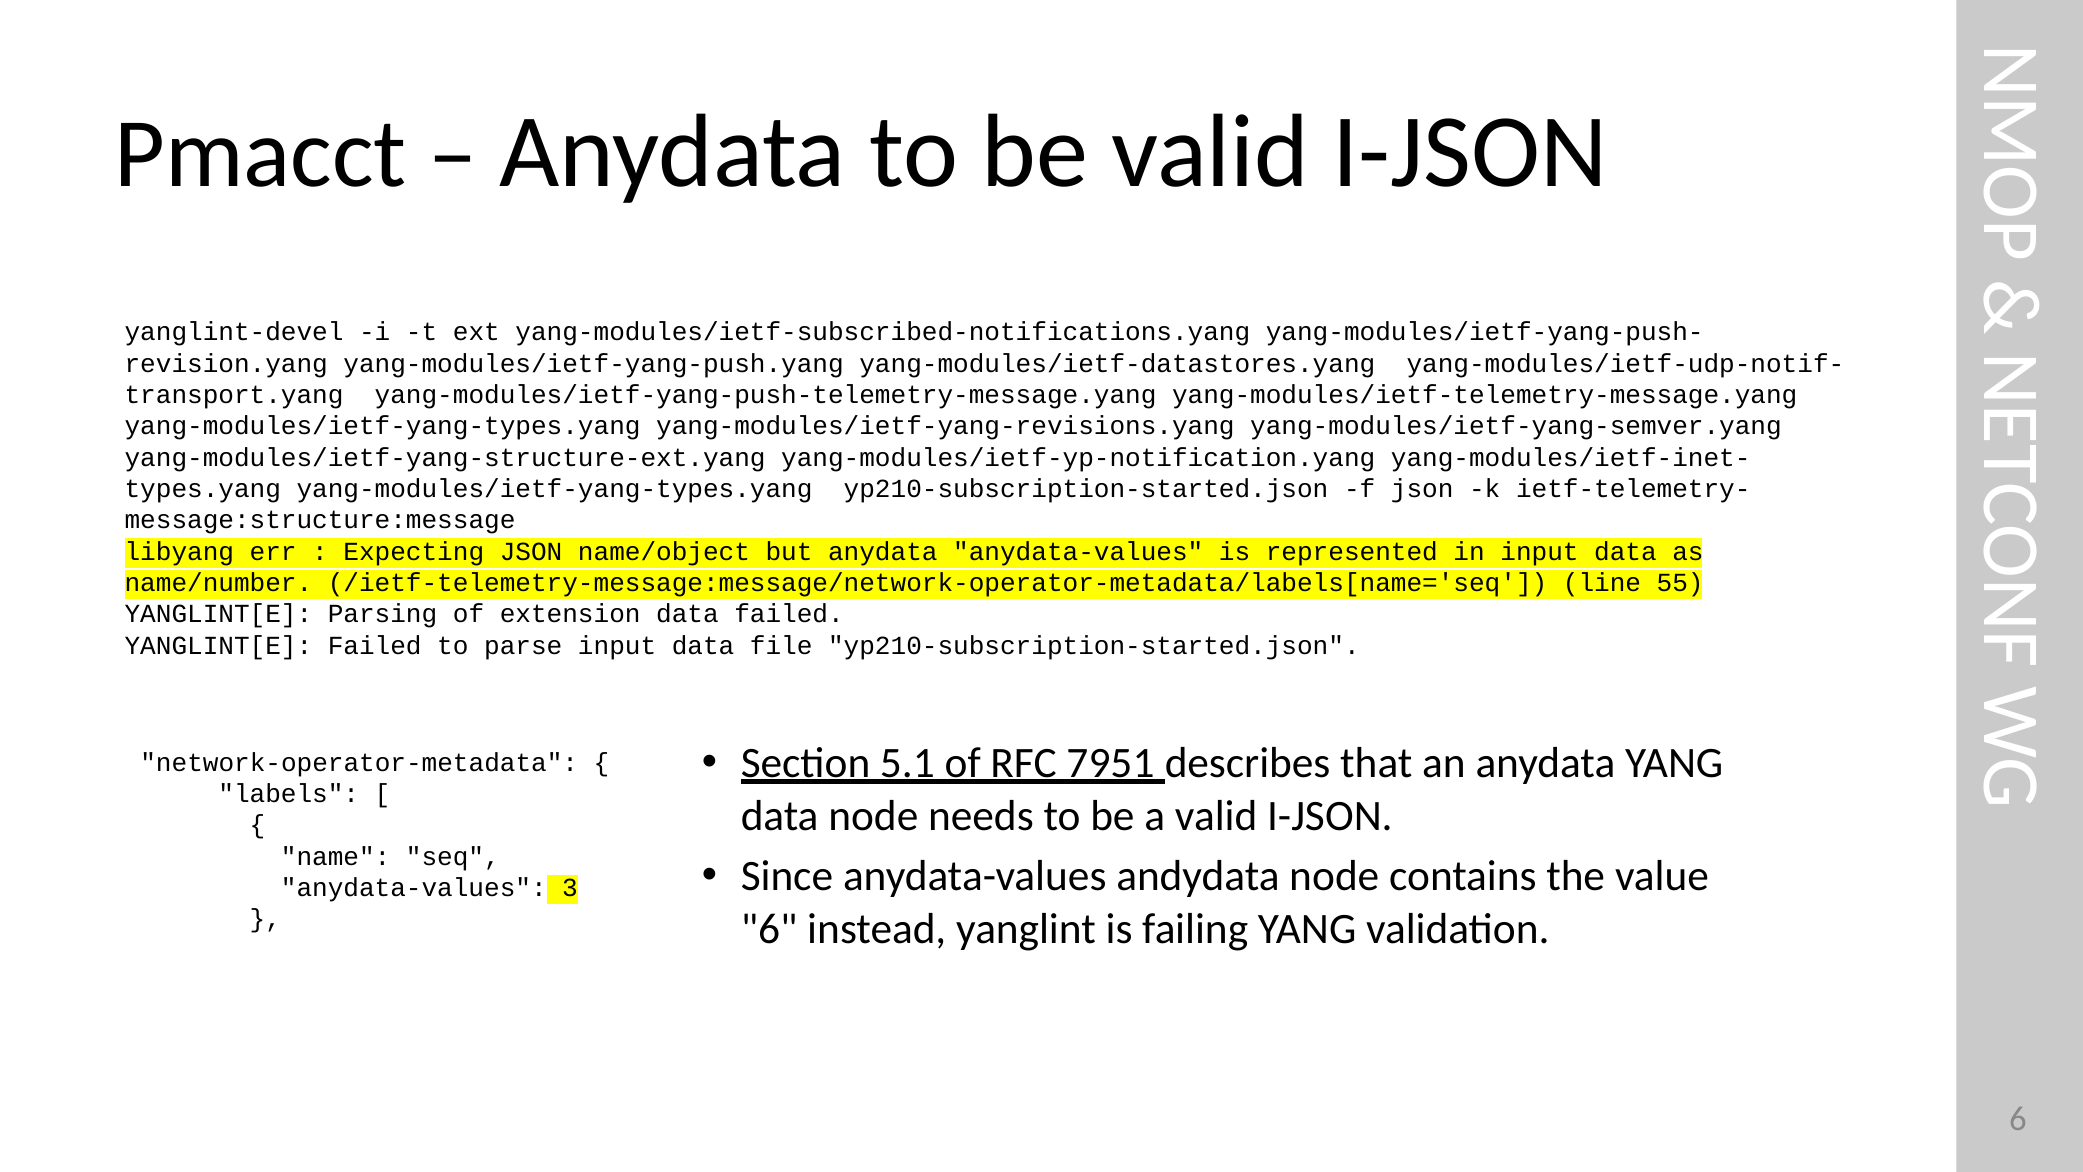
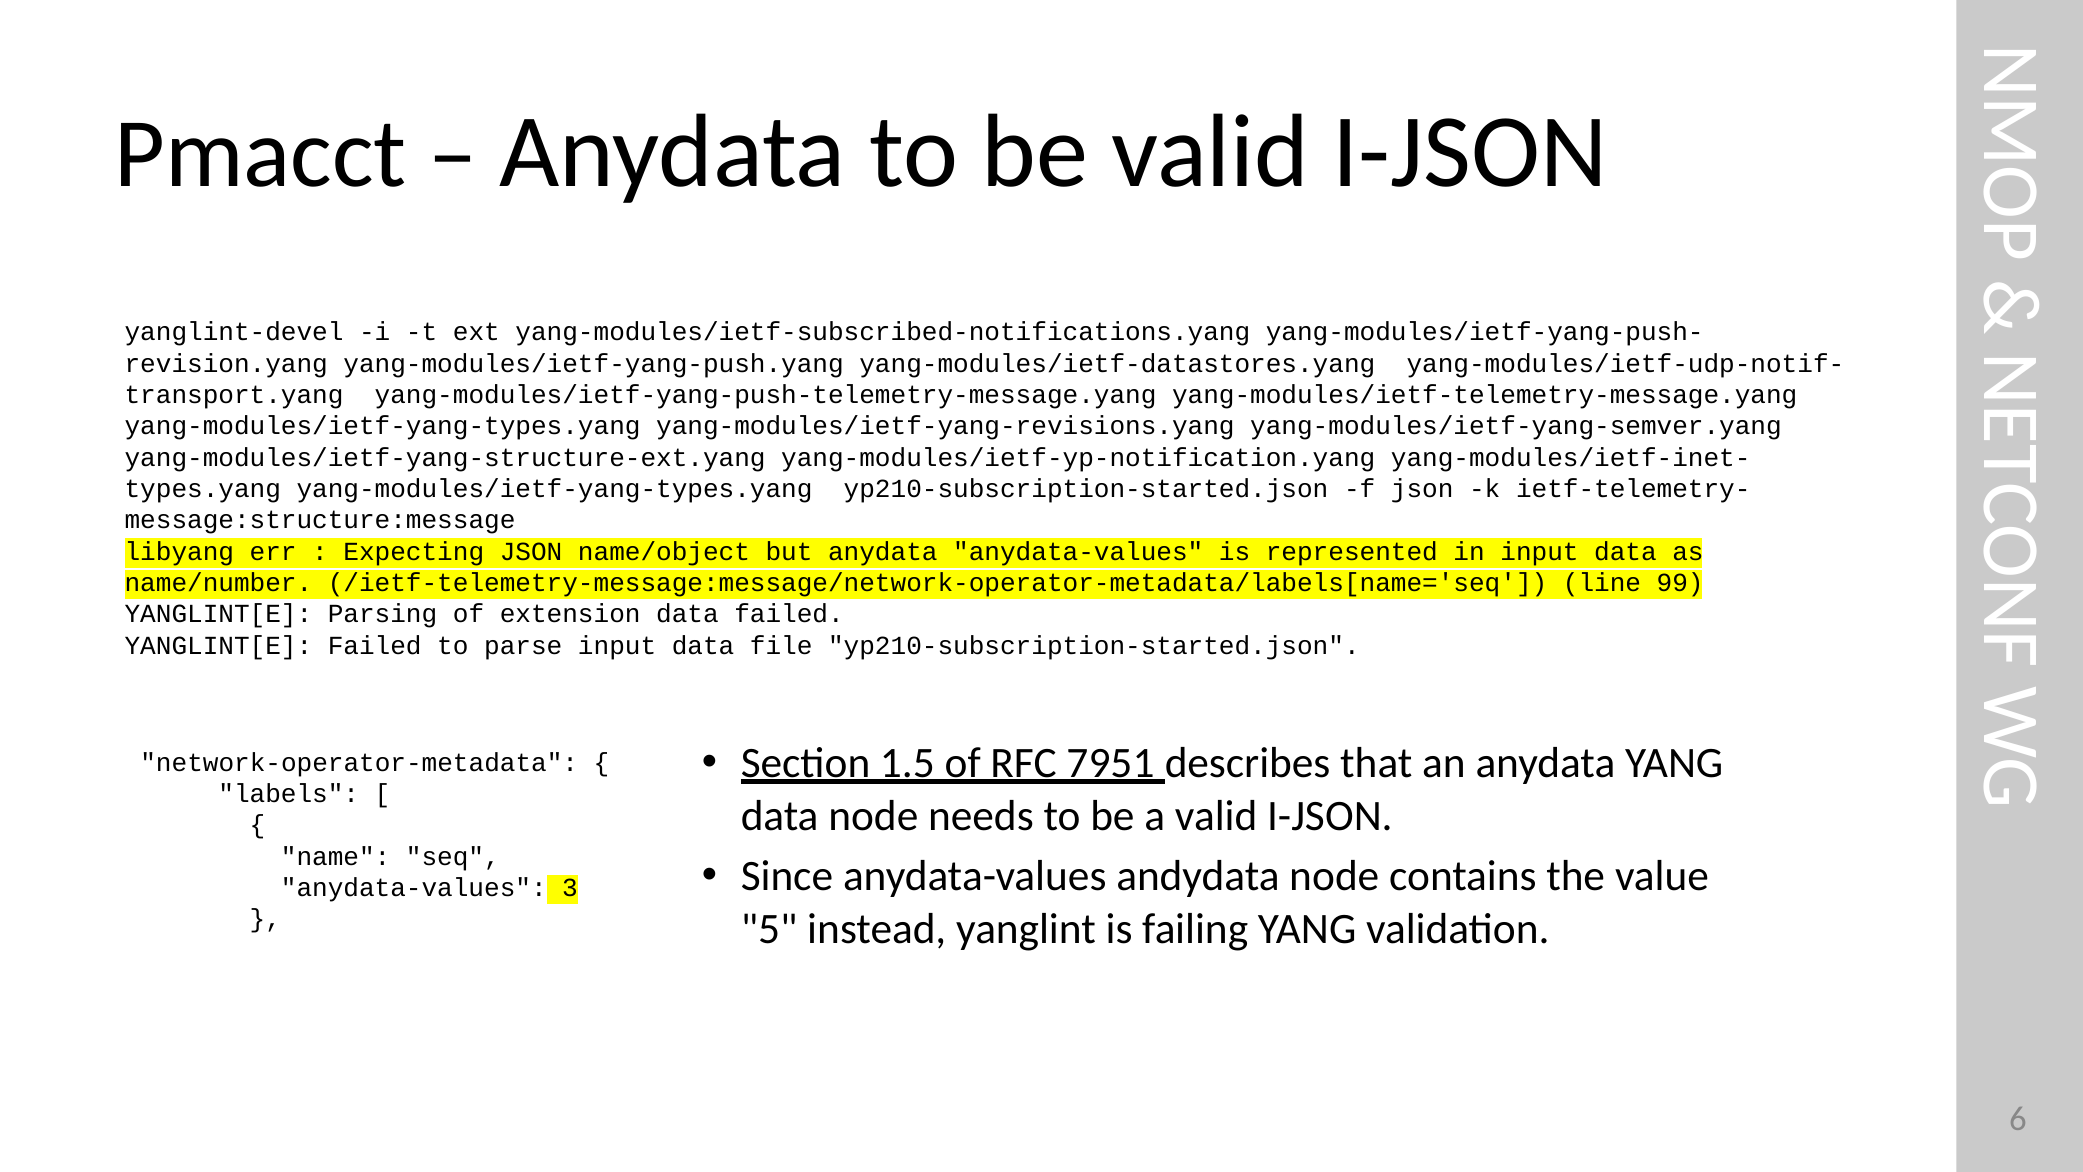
55: 55 -> 99 (1680, 583)
5.1: 5.1 -> 1.5 (907, 763)
6: 6 -> 5 (769, 929)
